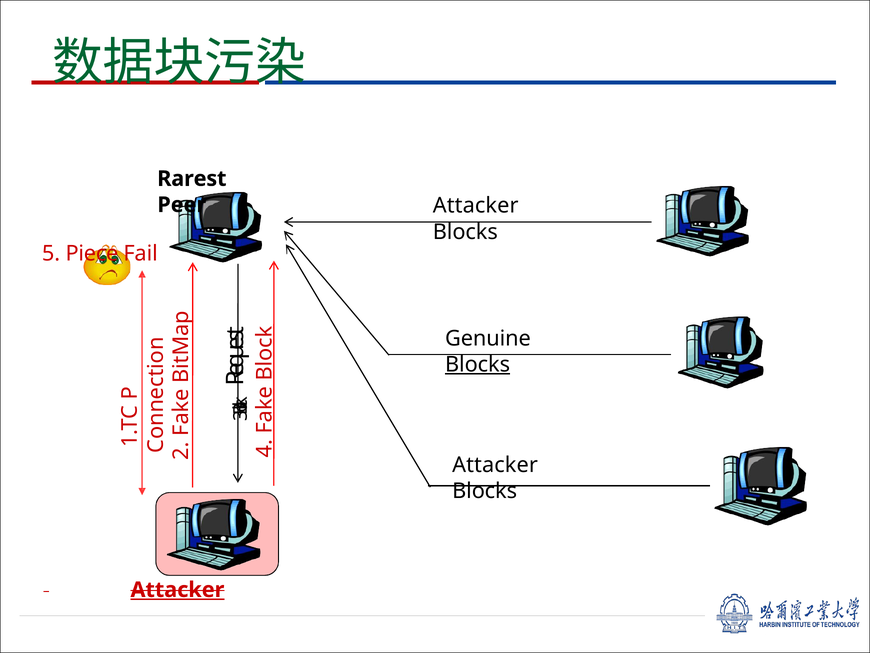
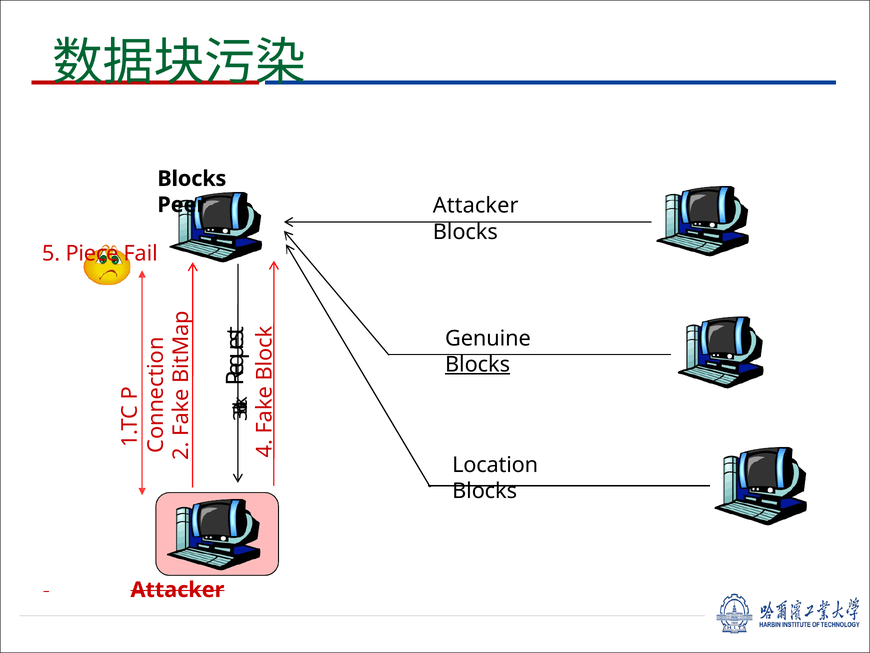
Rarest: Rarest -> Blocks (192, 179)
Attacker: Attacker -> Location (495, 465)
Attacker underline: present -> none (177, 589)
